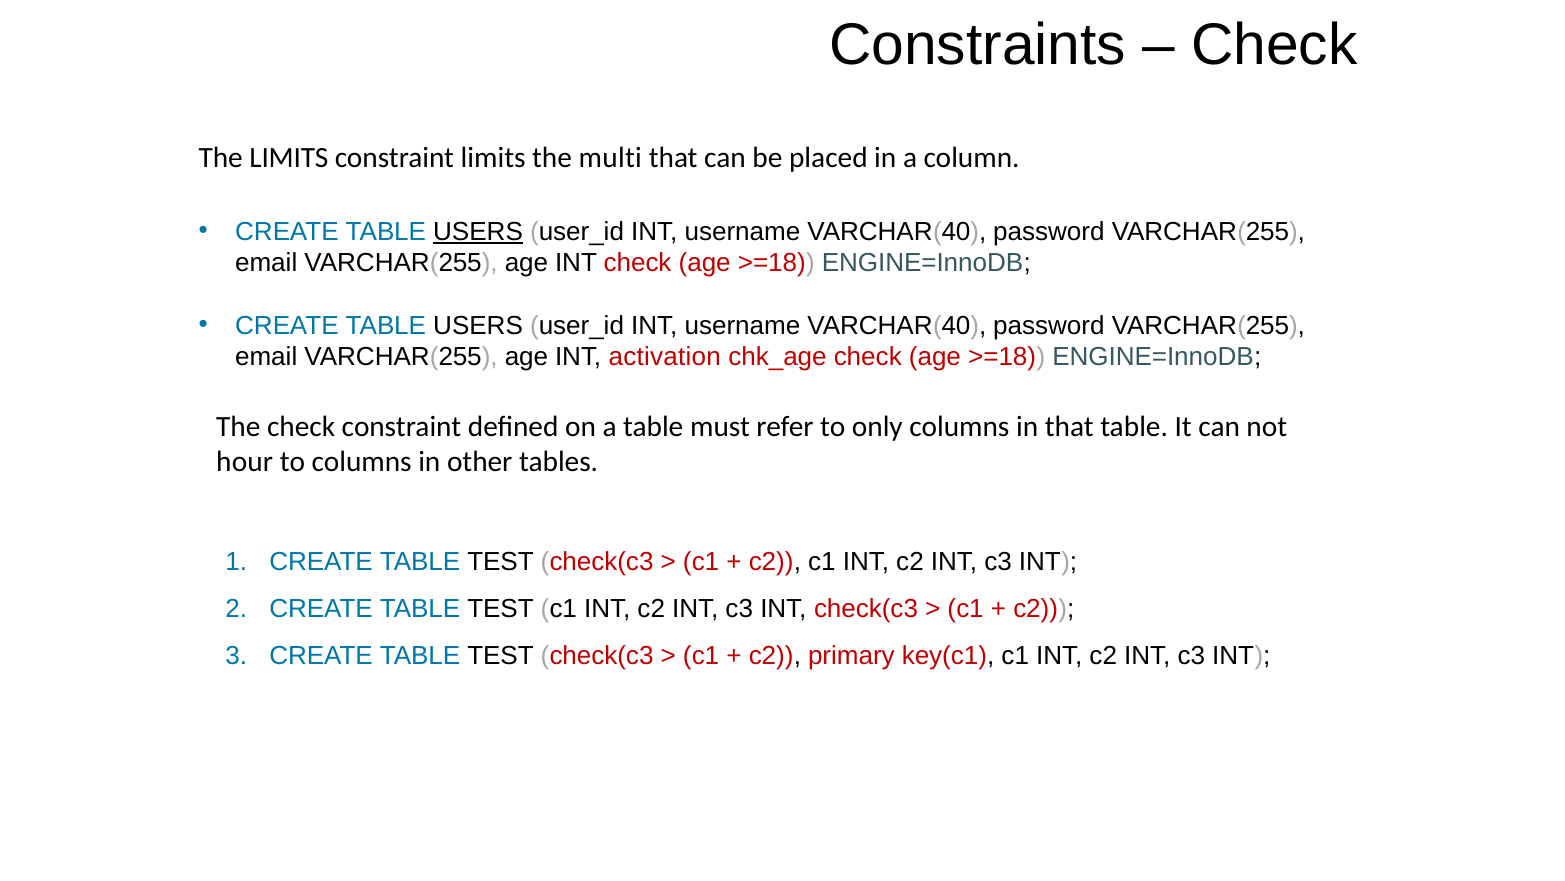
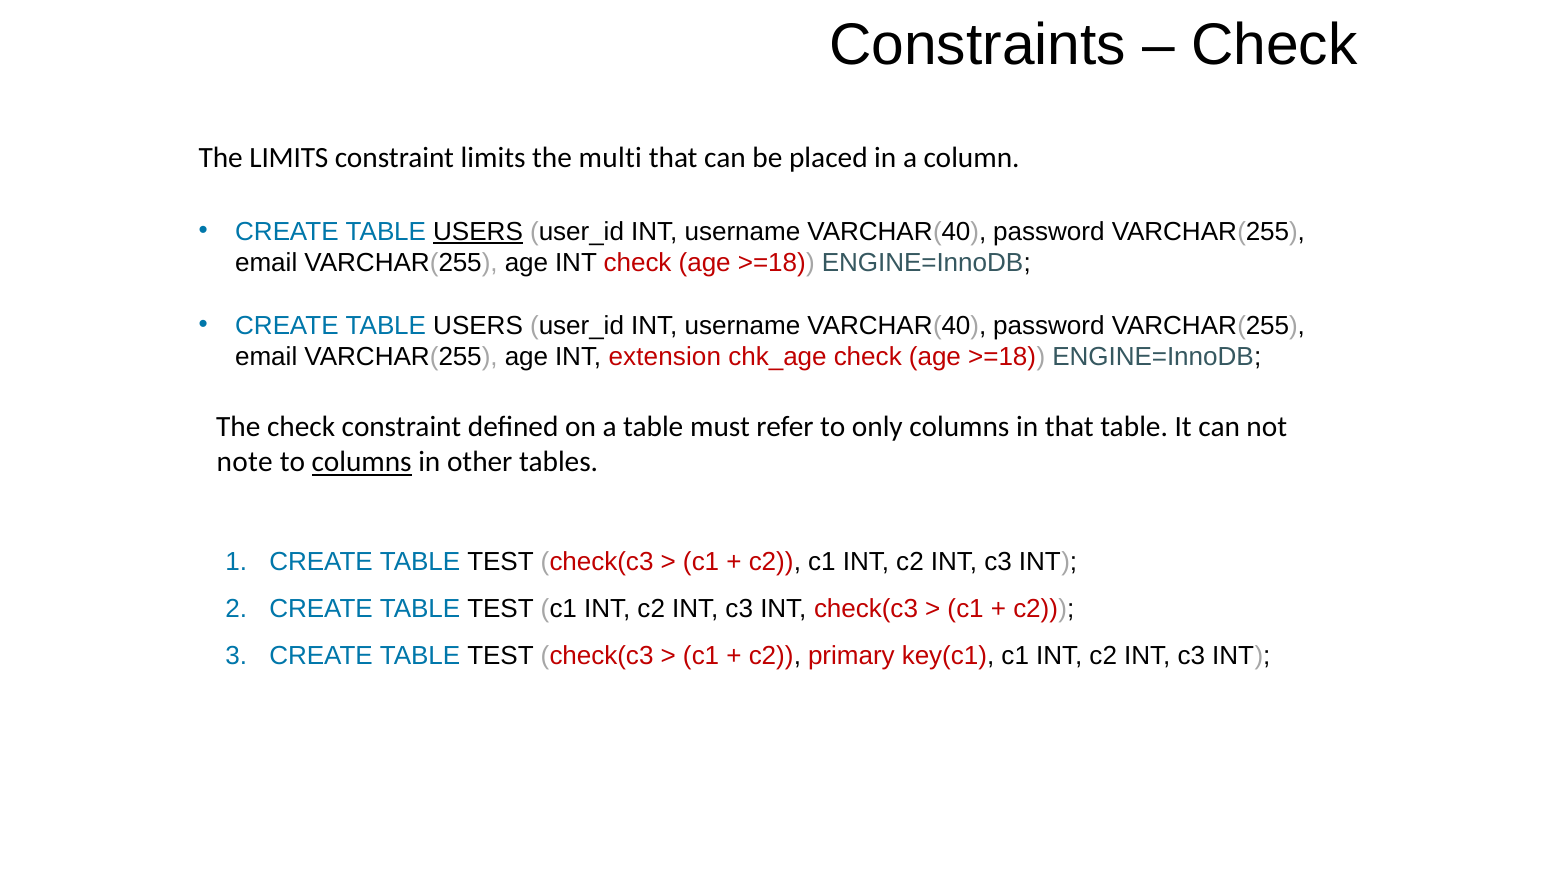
activation: activation -> extension (665, 357)
hour: hour -> note (245, 462)
columns underline: none -> present (362, 462)
